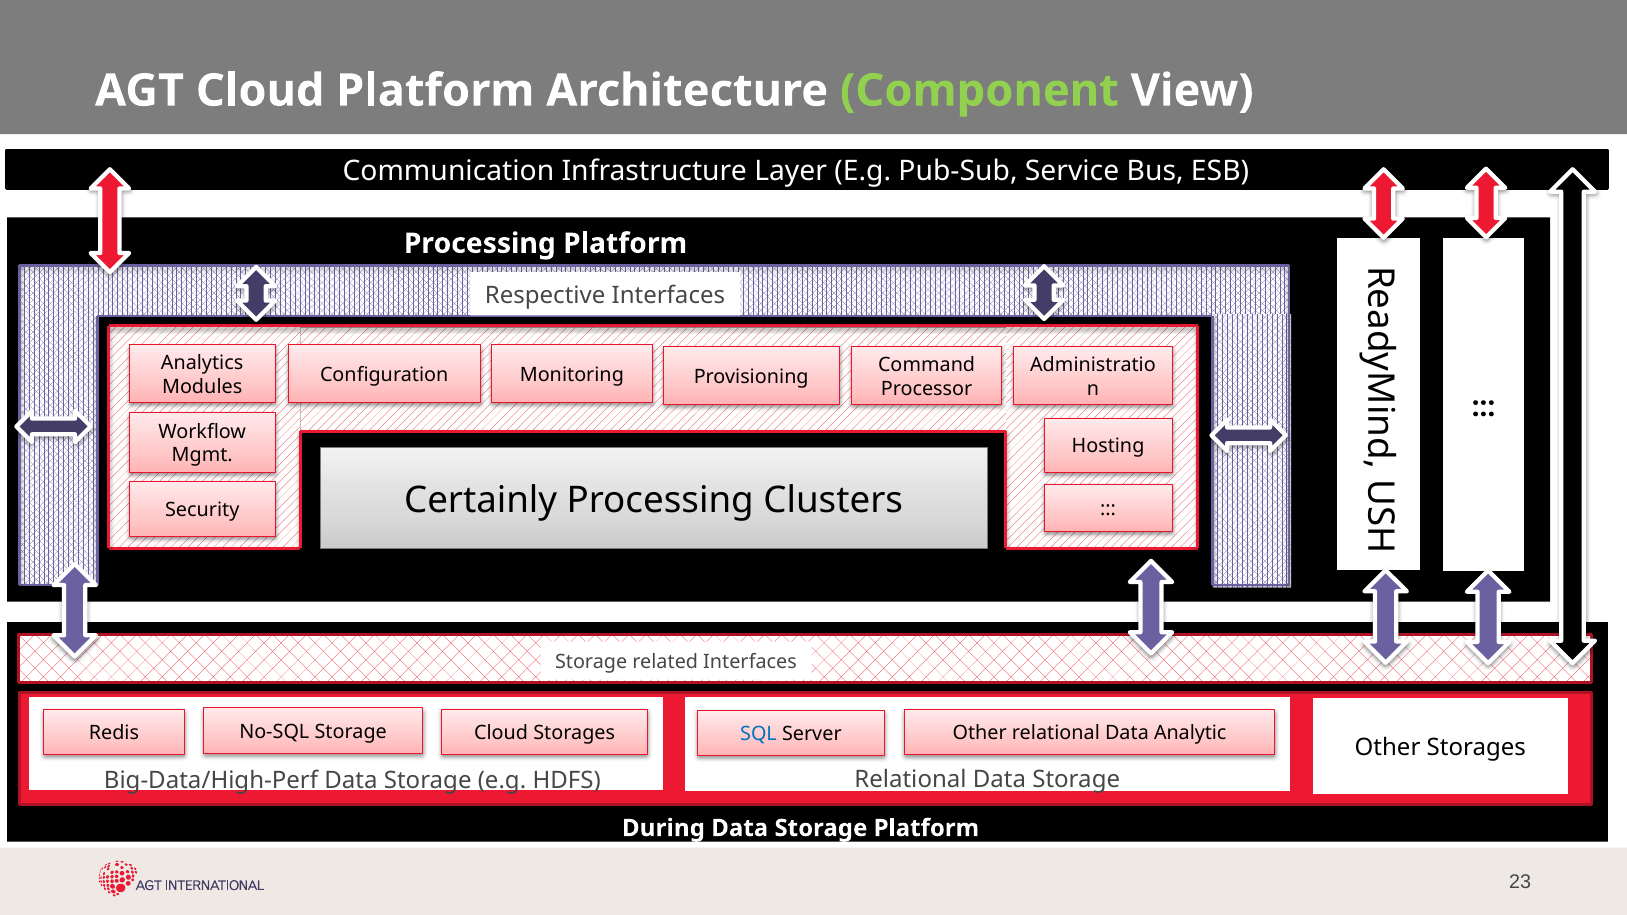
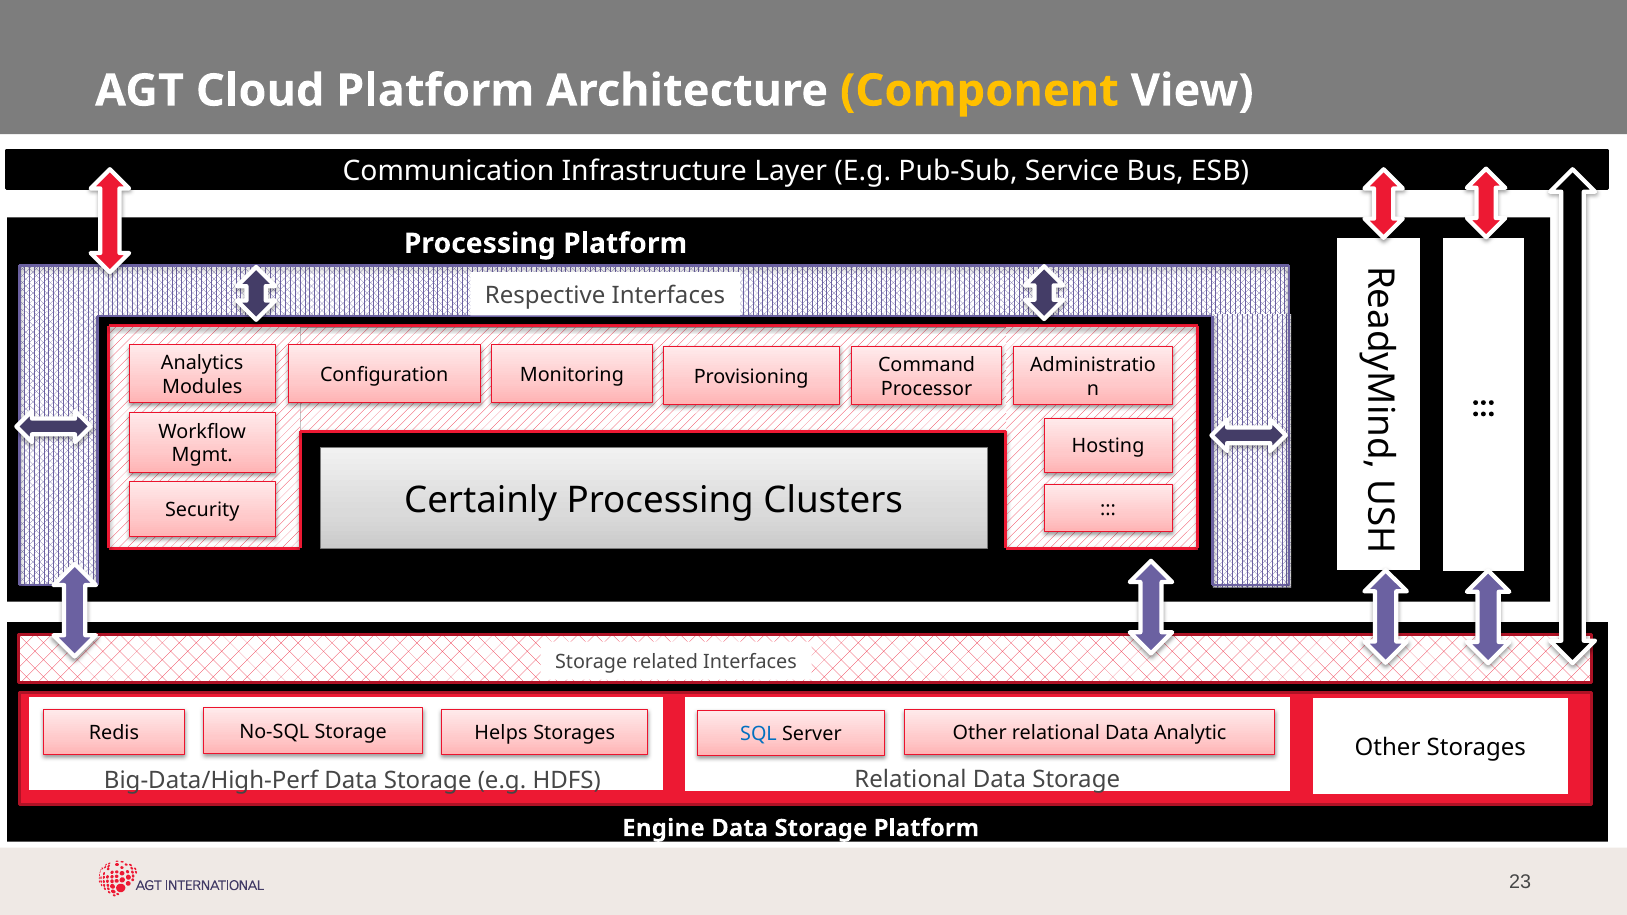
Component colour: light green -> yellow (979, 91)
Redis Cloud: Cloud -> Helps (501, 734)
During: During -> Engine (663, 828)
